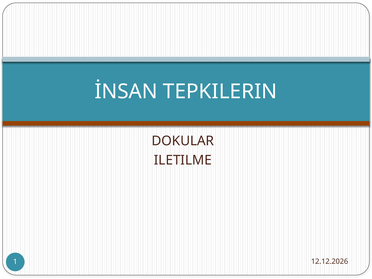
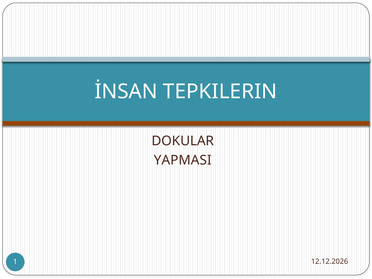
ILETILME: ILETILME -> YAPMASI (183, 160)
